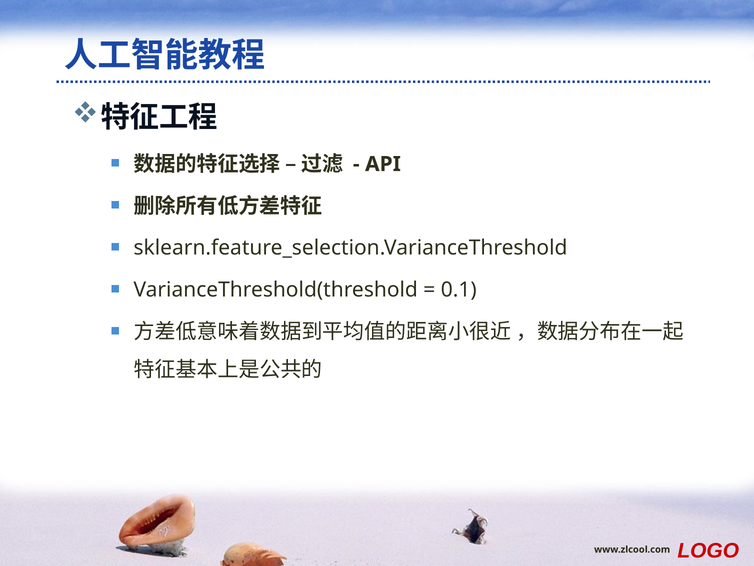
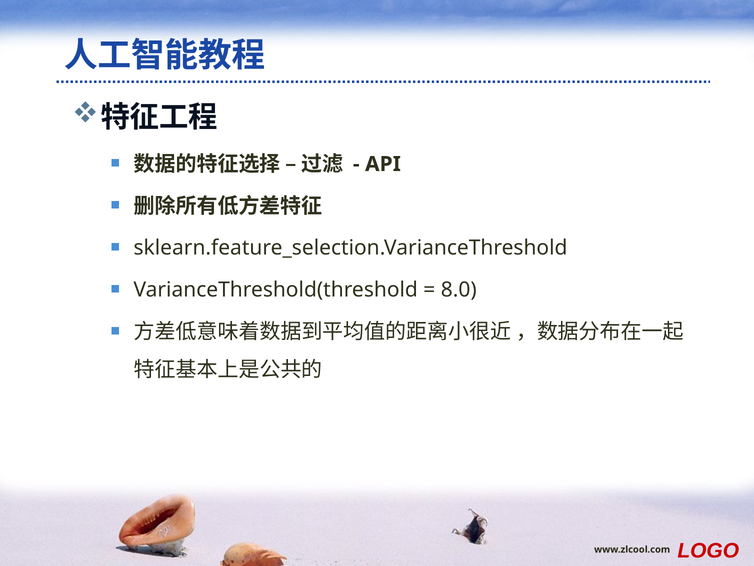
0.1: 0.1 -> 8.0 (459, 290)
